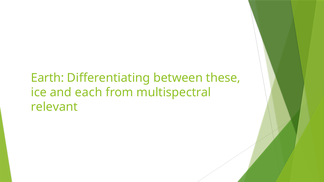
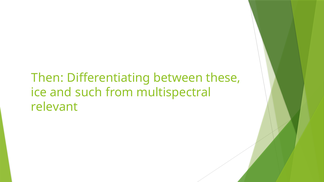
Earth: Earth -> Then (47, 78)
each: each -> such (89, 92)
